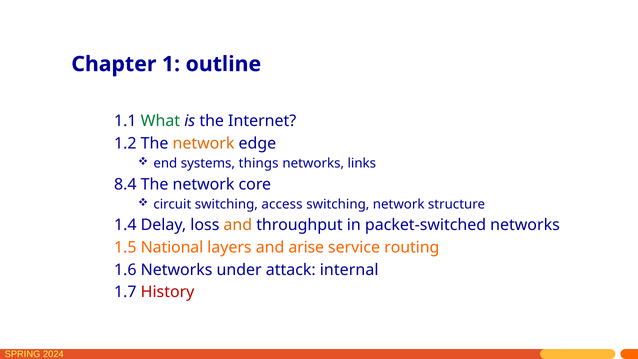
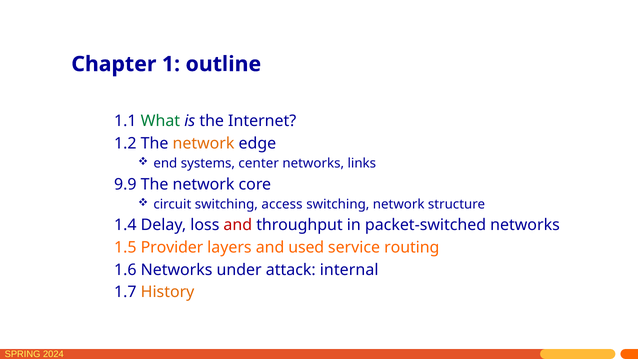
things: things -> center (259, 163)
8.4: 8.4 -> 9.9 (125, 184)
and colour: orange -> red (238, 225)
National: National -> Provider (172, 247)
arise: arise -> used (306, 247)
History colour: red -> orange (168, 292)
